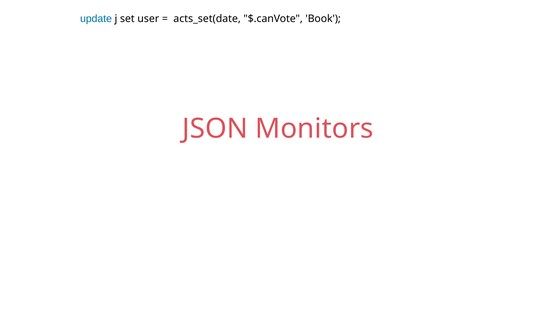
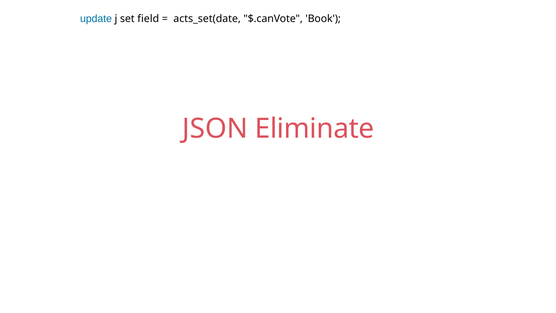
user: user -> field (148, 19)
Monitors: Monitors -> Eliminate (315, 128)
